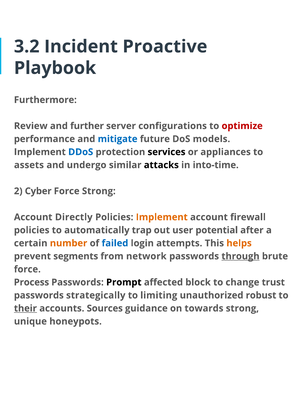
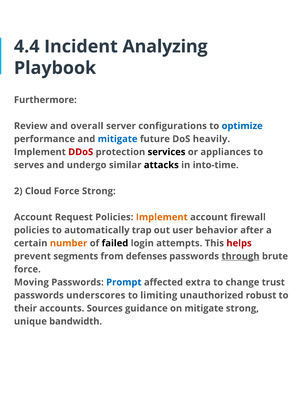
3.2: 3.2 -> 4.4 (27, 46)
Proactive: Proactive -> Analyzing (165, 46)
further: further -> overall (87, 126)
optimize colour: red -> blue (242, 126)
models: models -> heavily (211, 139)
DDoS colour: blue -> red (81, 152)
assets: assets -> serves (29, 165)
Cyber: Cyber -> Cloud (38, 191)
Directly: Directly -> Request (74, 217)
potential: potential -> behavior (217, 230)
failed colour: blue -> black (115, 243)
helps colour: orange -> red (239, 243)
network: network -> defenses (146, 256)
Process: Process -> Moving (31, 282)
Prompt colour: black -> blue (124, 282)
block: block -> extra (198, 282)
strategically: strategically -> underscores (96, 295)
their underline: present -> none (25, 308)
on towards: towards -> mitigate (204, 308)
honeypots: honeypots -> bandwidth (76, 321)
